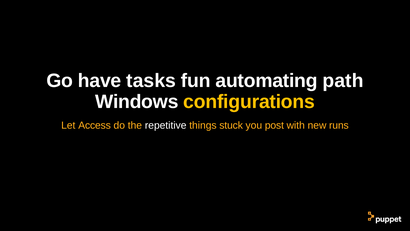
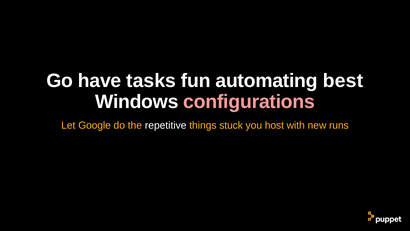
path: path -> best (343, 81)
configurations colour: yellow -> pink (249, 102)
Access: Access -> Google (95, 125)
post: post -> host (274, 125)
